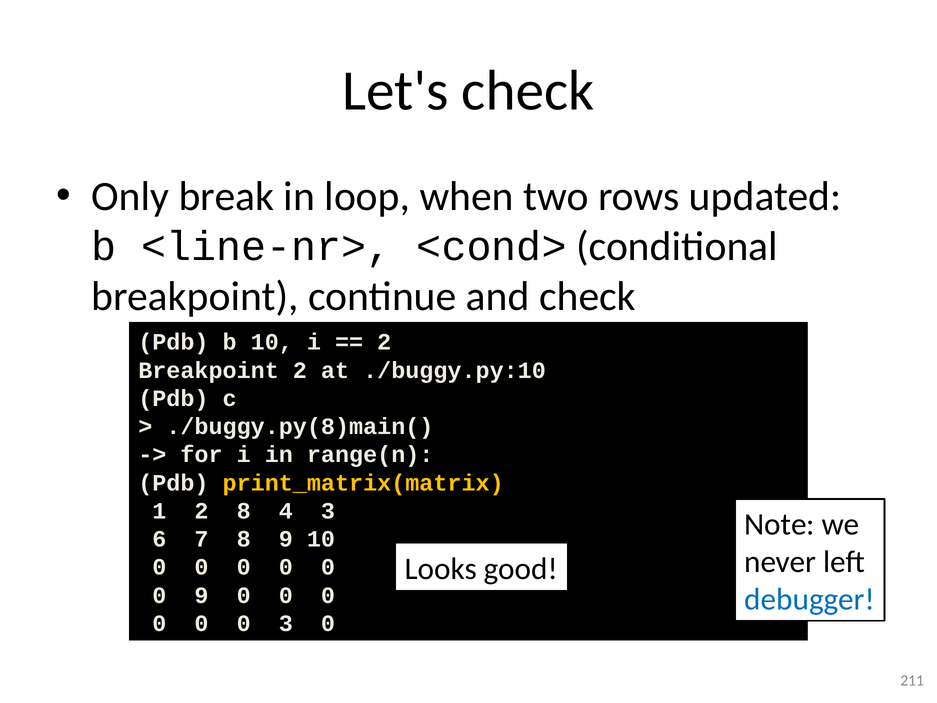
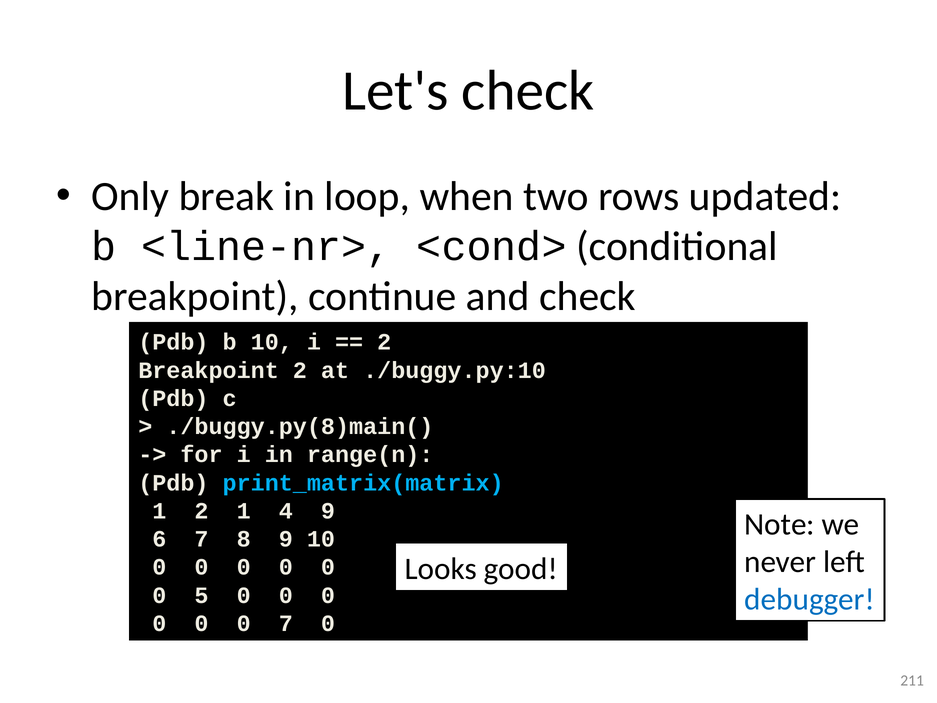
print_matrix(matrix colour: yellow -> light blue (363, 483)
2 8: 8 -> 1 (244, 511)
4 3: 3 -> 9 (328, 511)
0 9: 9 -> 5 (202, 595)
0 3: 3 -> 7 (286, 623)
